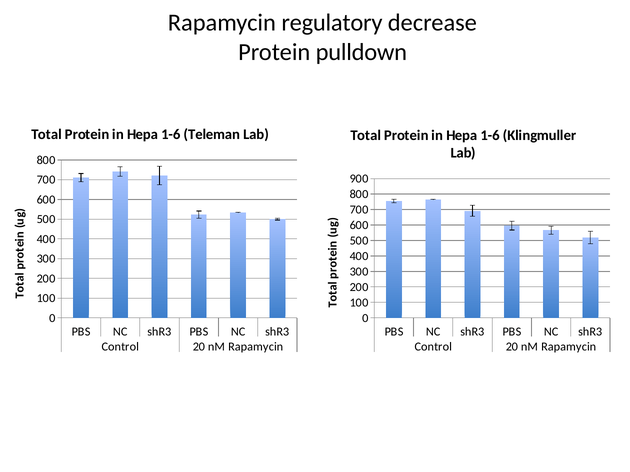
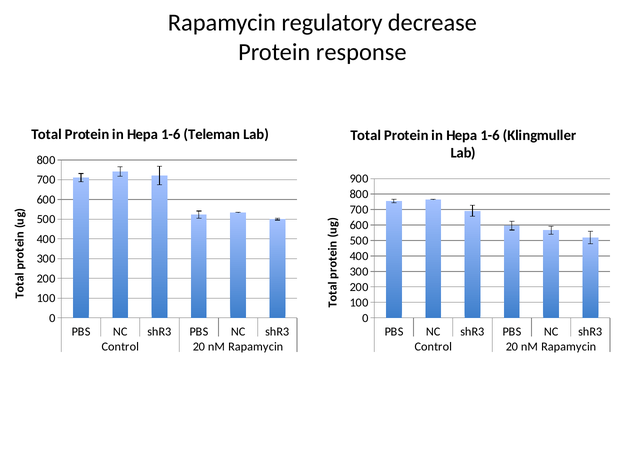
pulldown: pulldown -> response (361, 52)
